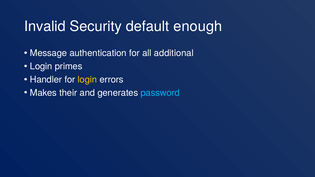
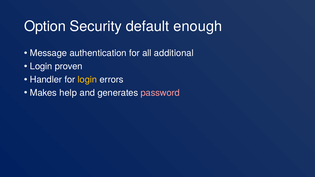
Invalid: Invalid -> Option (45, 26)
primes: primes -> proven (69, 66)
their: their -> help (68, 93)
password colour: light blue -> pink (160, 93)
